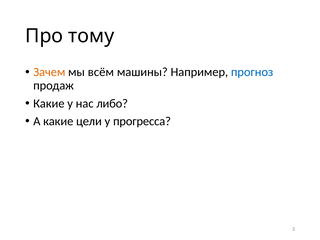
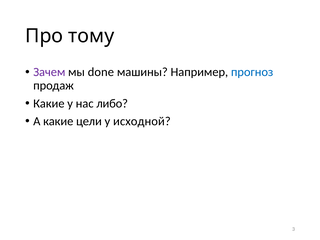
Зачем colour: orange -> purple (49, 72)
всём: всём -> done (101, 72)
прогресса: прогресса -> исходной (142, 121)
